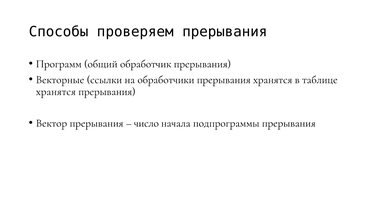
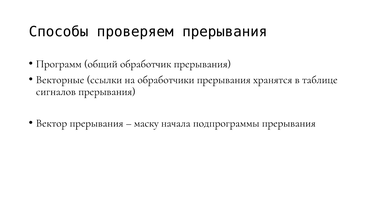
хранятся: хранятся -> сигналов (56, 92)
число: число -> маску (146, 123)
